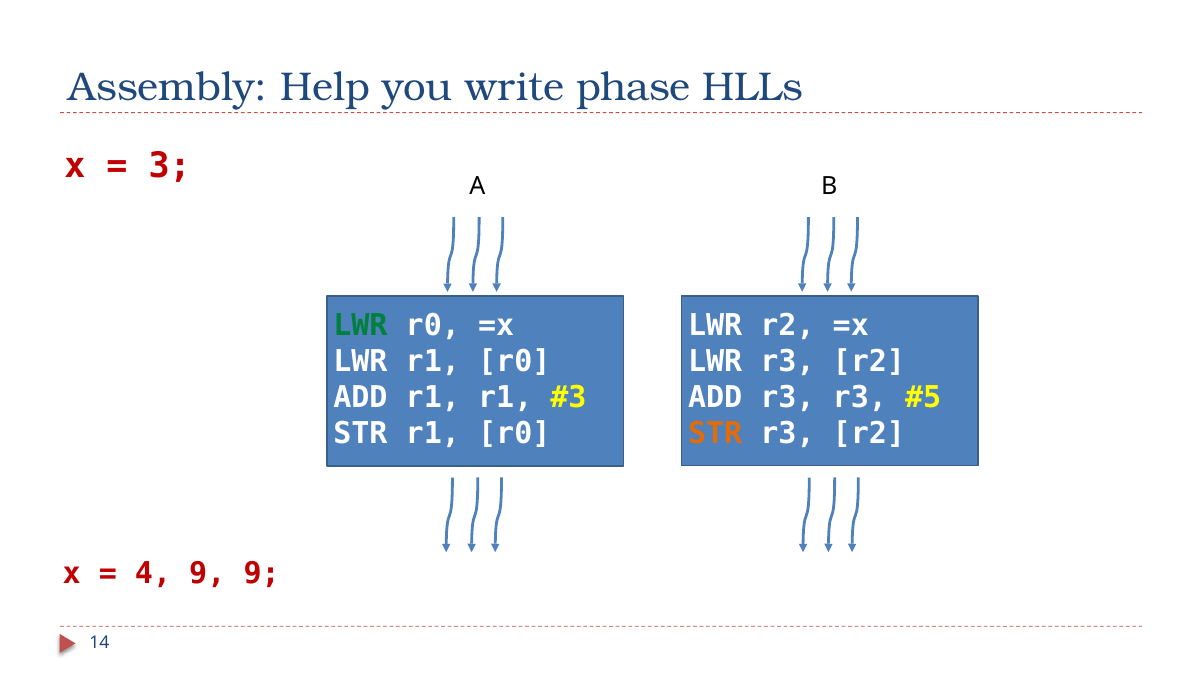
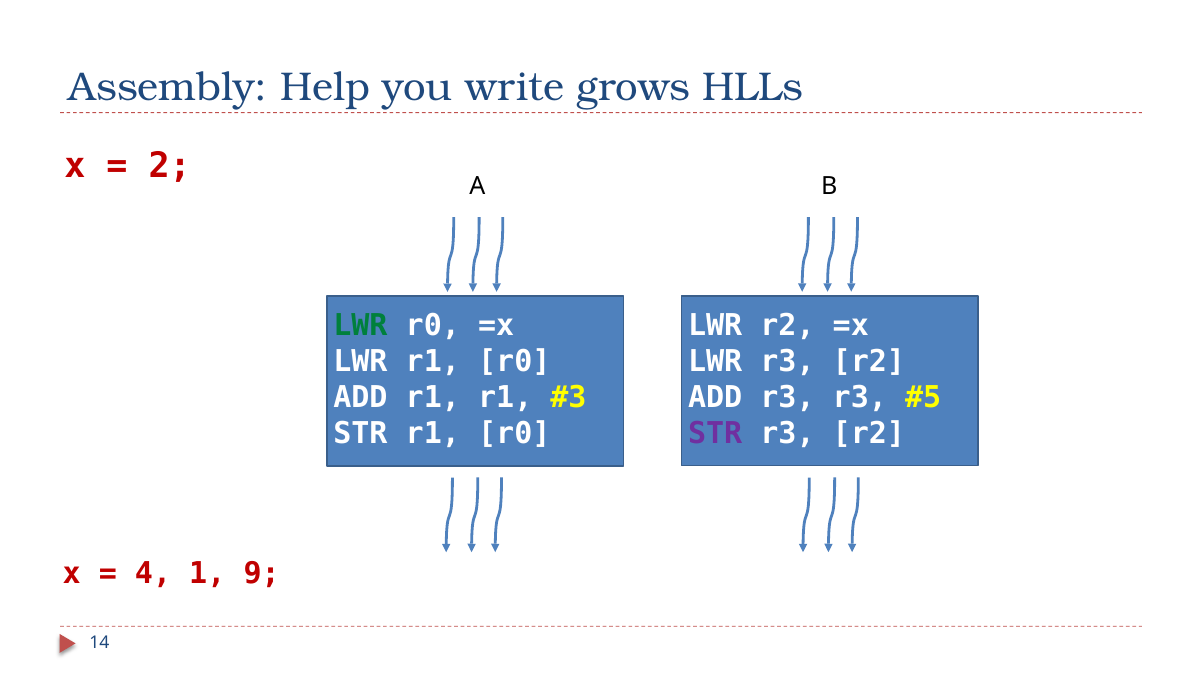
phase: phase -> grows (633, 87)
3: 3 -> 2 (170, 166)
STR colour: orange -> purple (715, 433)
4 9: 9 -> 1 (207, 574)
